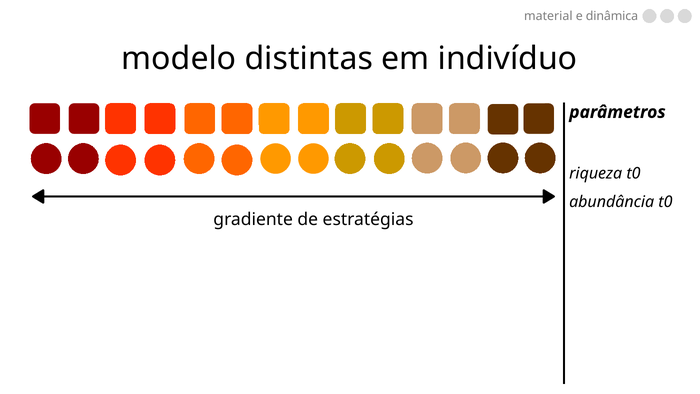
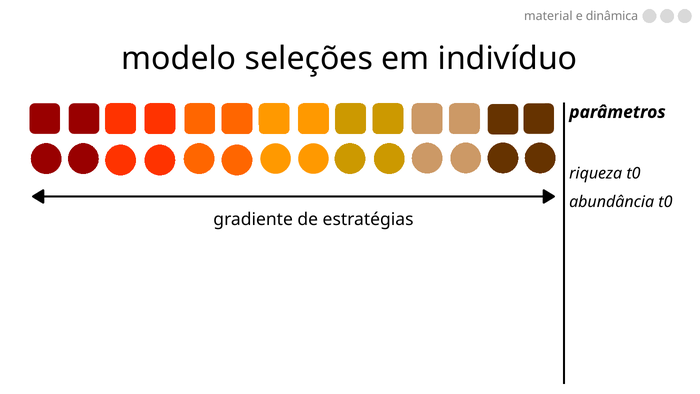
distintas: distintas -> seleções (309, 59)
